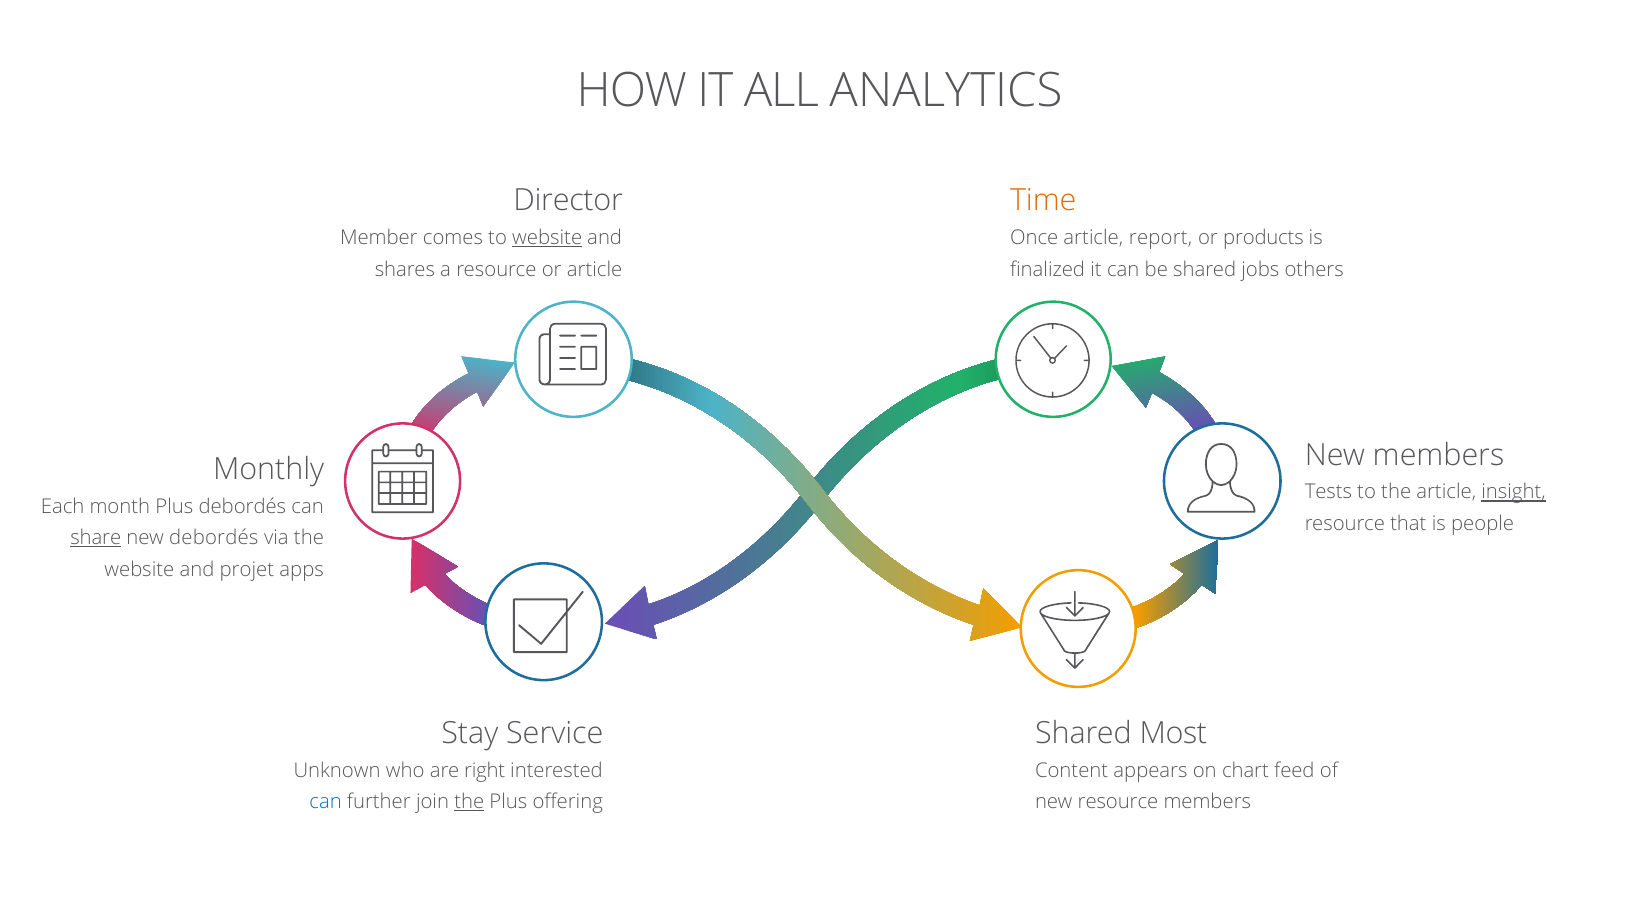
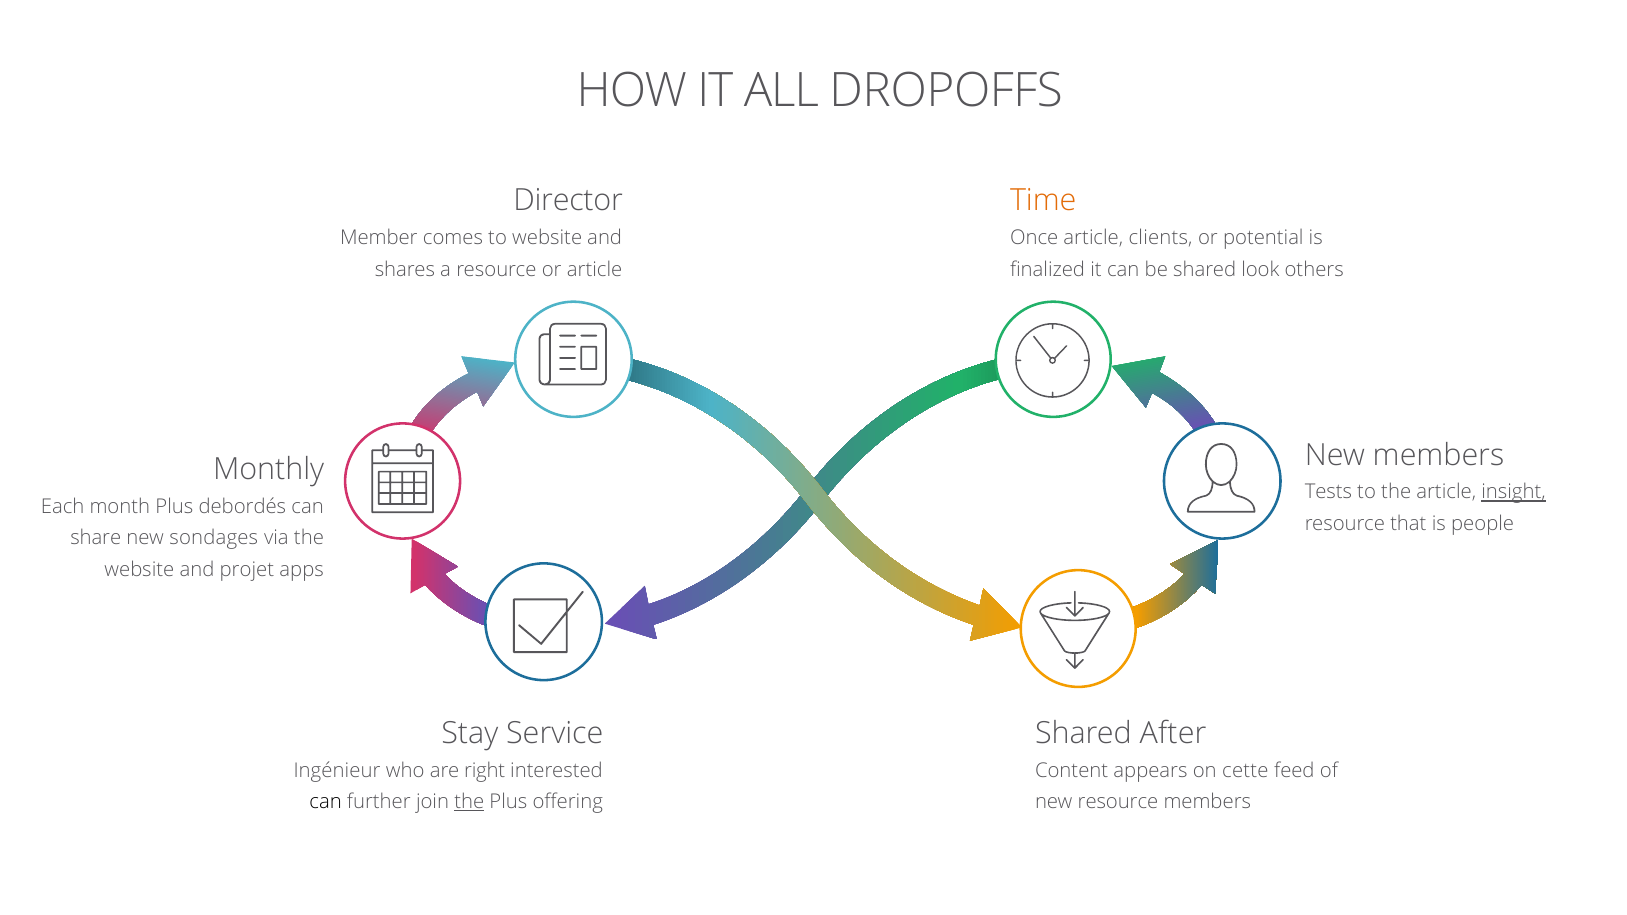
ANALYTICS: ANALYTICS -> DROPOFFS (946, 91)
website underline: present -> none (547, 238)
report: report -> clients (1161, 238)
products: products -> potential (1263, 238)
jobs: jobs -> look (1260, 269)
share underline: present -> none (96, 538)
new debordés: debordés -> sondages (214, 538)
Most: Most -> After (1173, 733)
Unknown: Unknown -> Ingénieur (337, 771)
chart: chart -> cette (1245, 771)
can colour: blue -> black (326, 802)
